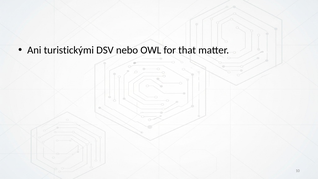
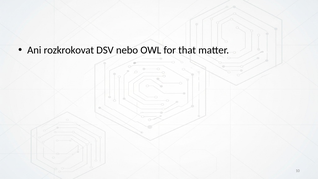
turistickými: turistickými -> rozkrokovat (69, 50)
